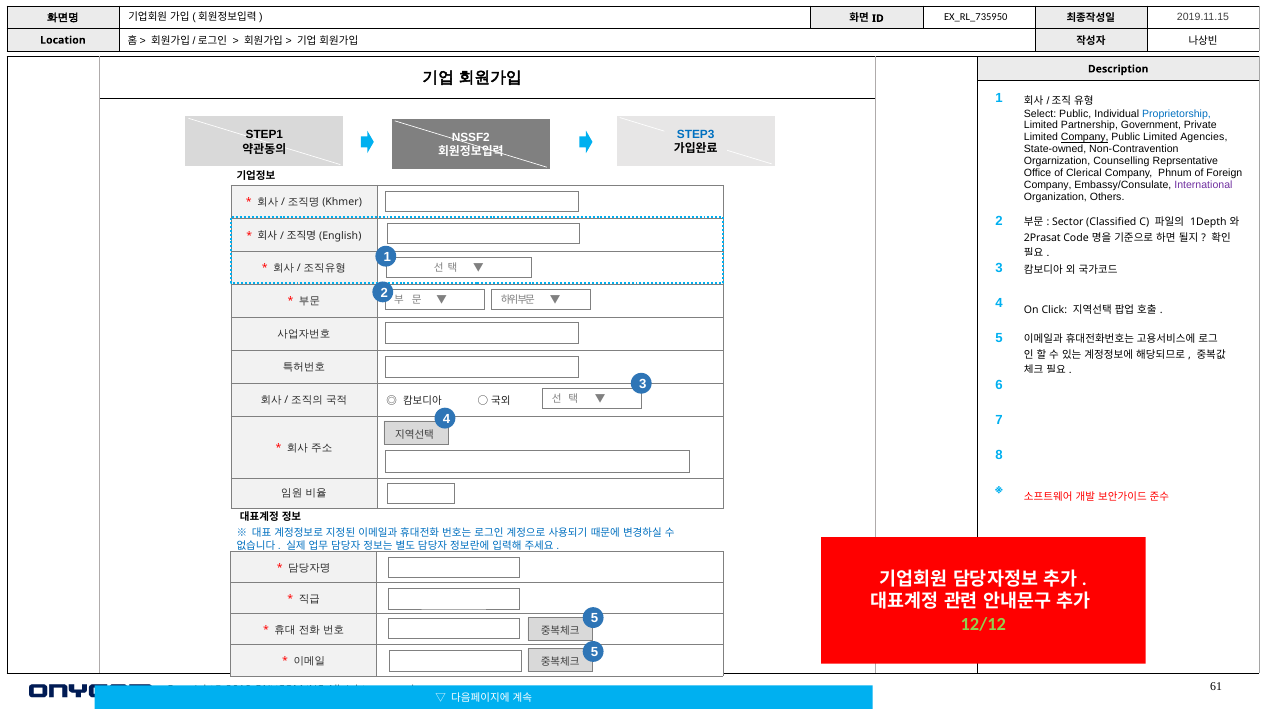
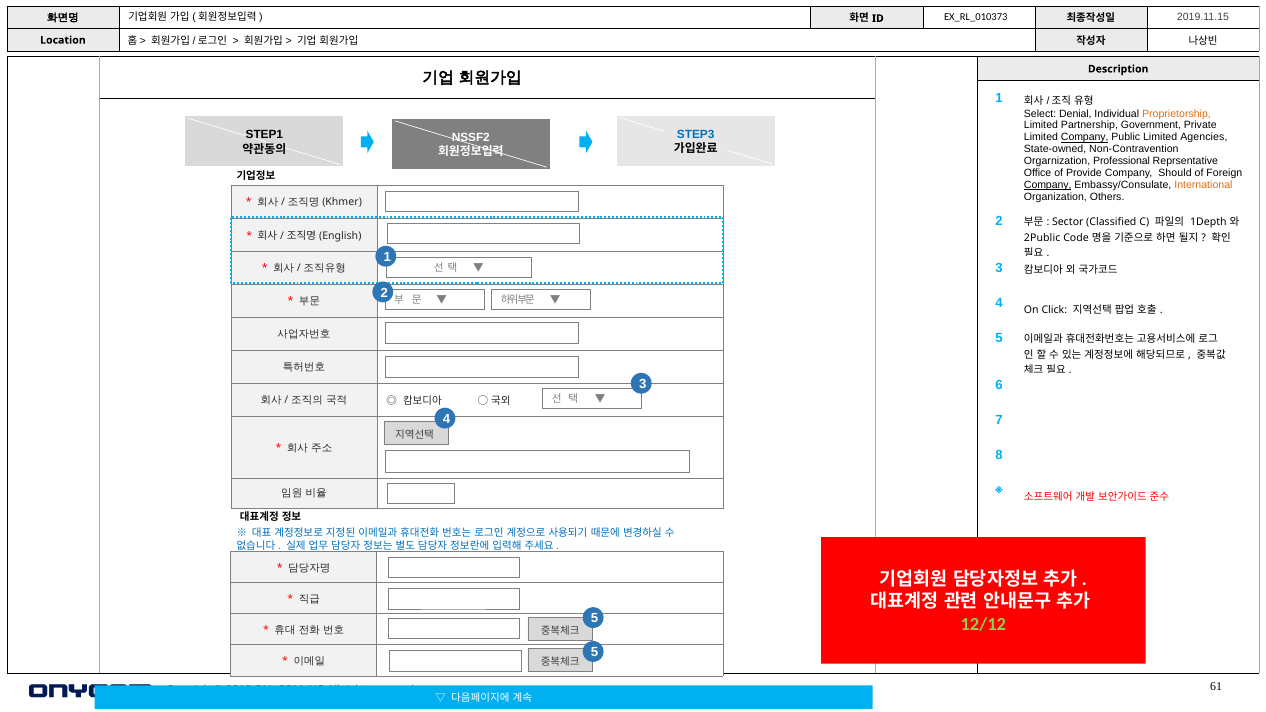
EX_RL_735950: EX_RL_735950 -> EX_RL_010373 (976, 17)
Select Public: Public -> Denial (1075, 114)
Proprietorship colour: blue -> orange (1176, 114)
Counselling: Counselling -> Professional (1122, 161)
Clerical: Clerical -> Provide (1084, 173)
Phnum: Phnum -> Should (1175, 173)
Company underline: none -> present (1048, 185)
International colour: purple -> orange (1203, 185)
2Prasat: 2Prasat -> 2Public (1042, 238)
